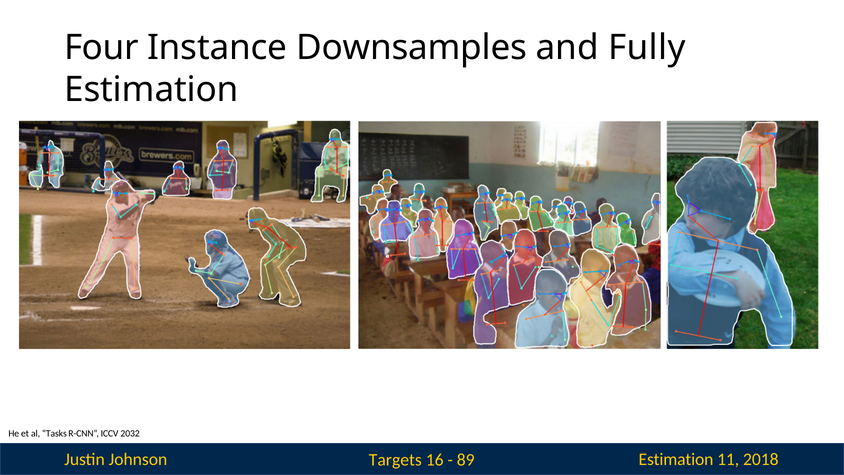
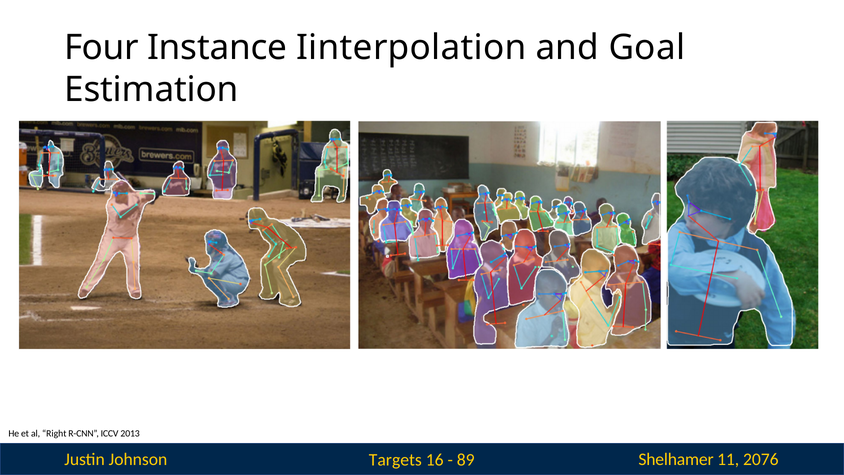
Downsamples: Downsamples -> Iinterpolation (411, 47)
Fully: Fully -> Goal (647, 47)
Tasks: Tasks -> Right (54, 434)
2032: 2032 -> 2013 (130, 434)
Estimation: Estimation -> Shelhamer (676, 459)
2018: 2018 -> 2076 (761, 459)
